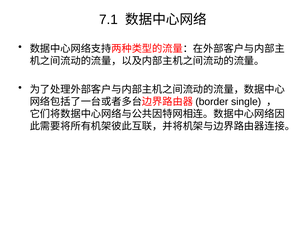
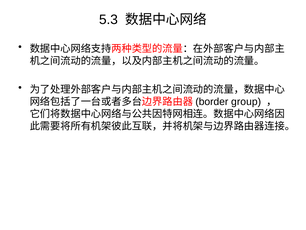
7.1: 7.1 -> 5.3 (109, 20)
single: single -> group (246, 102)
